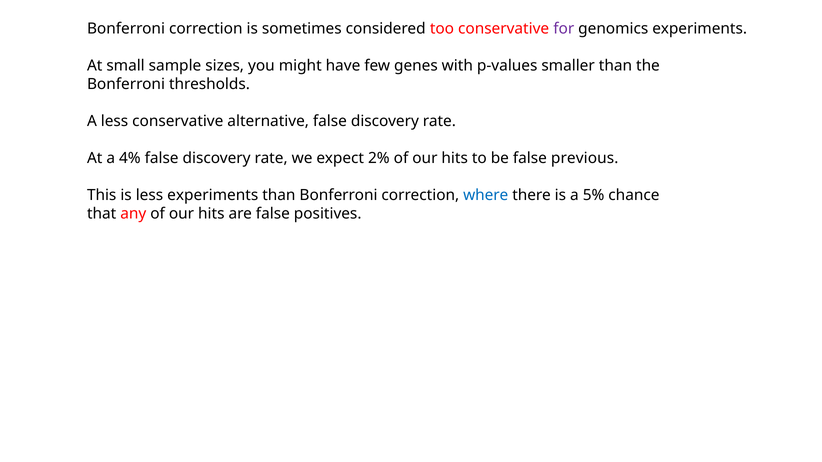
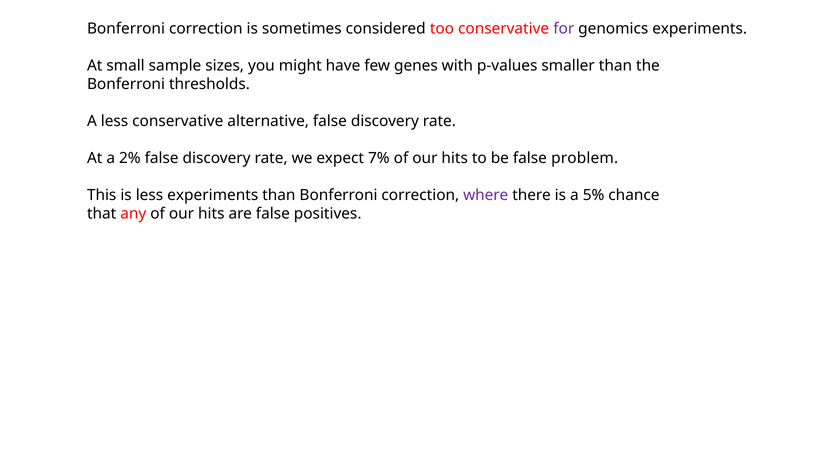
4%: 4% -> 2% (130, 158)
2%: 2% -> 7% (379, 158)
previous: previous -> problem (585, 158)
where colour: blue -> purple (486, 195)
